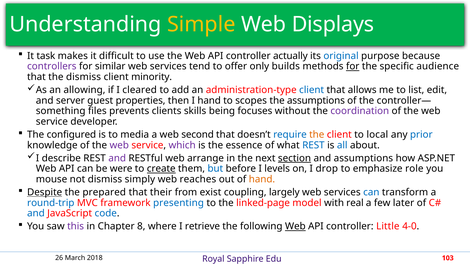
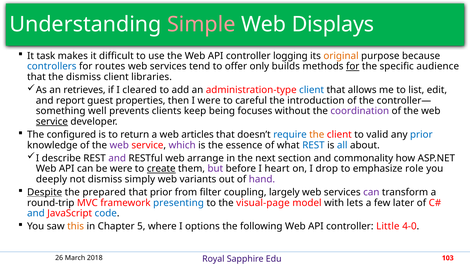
Simple colour: yellow -> pink (201, 24)
actually: actually -> logging (290, 56)
original colour: blue -> orange (341, 56)
controllers colour: purple -> blue (52, 66)
similar: similar -> routes (110, 66)
minority: minority -> libraries (152, 77)
allowing: allowing -> retrieves (85, 90)
server: server -> report (70, 101)
I hand: hand -> were (209, 101)
scopes: scopes -> careful (251, 101)
the assumptions: assumptions -> introduction (316, 101)
files: files -> well (97, 111)
skills: skills -> keep (195, 111)
service underline: none -> present (52, 122)
media: media -> return (135, 135)
second: second -> articles (198, 135)
local: local -> valid (377, 135)
section underline: present -> none (294, 158)
and assumptions: assumptions -> commonality (363, 158)
but colour: blue -> purple (215, 169)
levels: levels -> heart (277, 169)
mouse: mouse -> deeply (51, 180)
reaches: reaches -> variants (198, 180)
hand colour: orange -> purple (262, 180)
that their: their -> prior (161, 193)
exist: exist -> filter (211, 193)
can colour: blue -> purple (371, 193)
round-trip colour: blue -> black (51, 203)
linked-page: linked-page -> visual-page (263, 203)
real: real -> lets (355, 203)
this colour: purple -> orange (76, 227)
8: 8 -> 5 (141, 227)
retrieve: retrieve -> options (202, 227)
Web underline: present -> none (295, 227)
